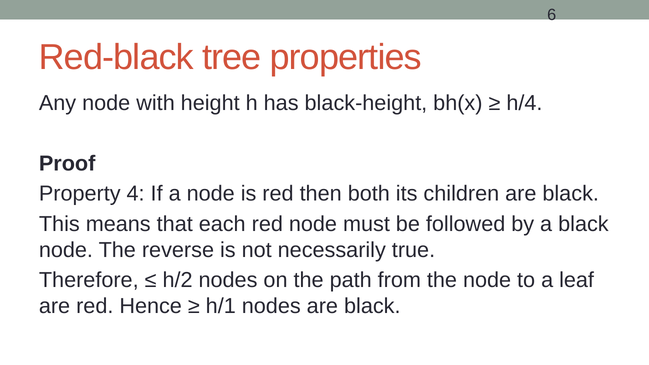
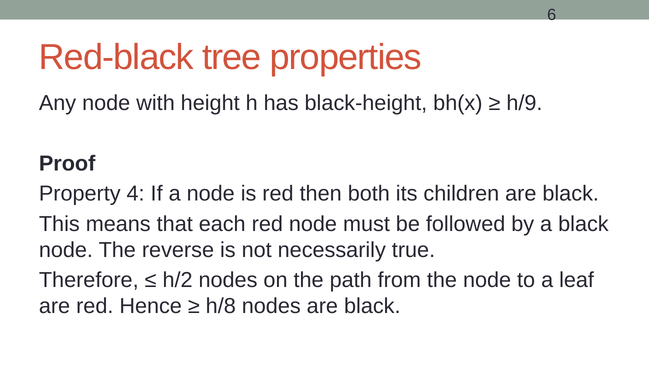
h/4: h/4 -> h/9 (524, 103)
h/1: h/1 -> h/8 (221, 306)
